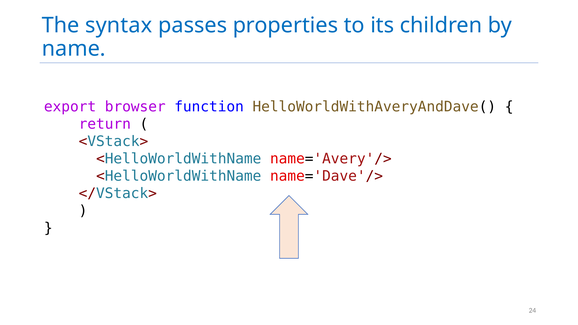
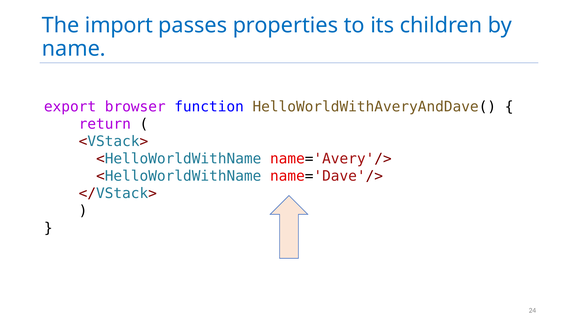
syntax: syntax -> import (119, 25)
